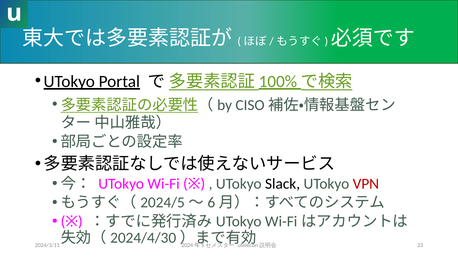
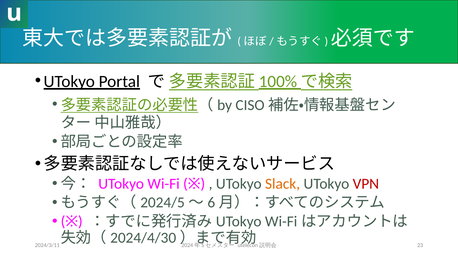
Slack colour: black -> orange (283, 184)
